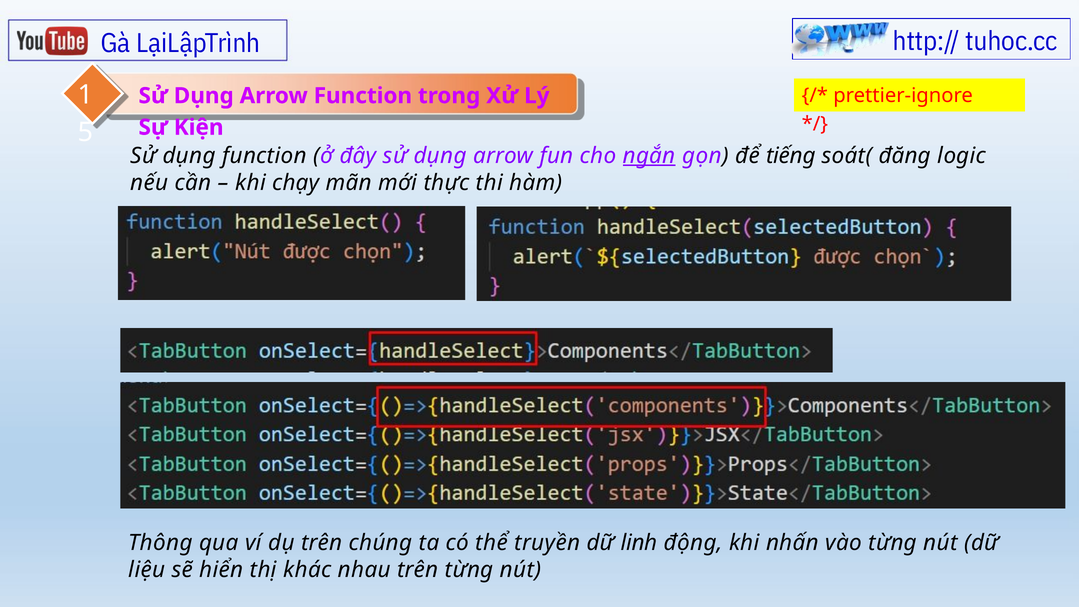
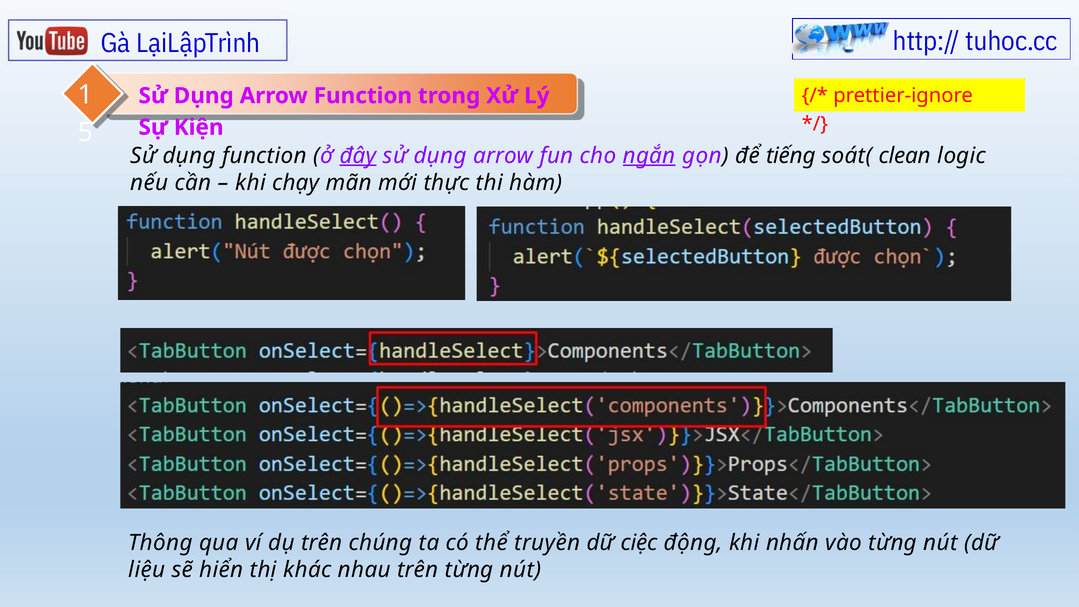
đây underline: none -> present (358, 156)
đăng: đăng -> clean (905, 156)
linh: linh -> ciệc (639, 543)
